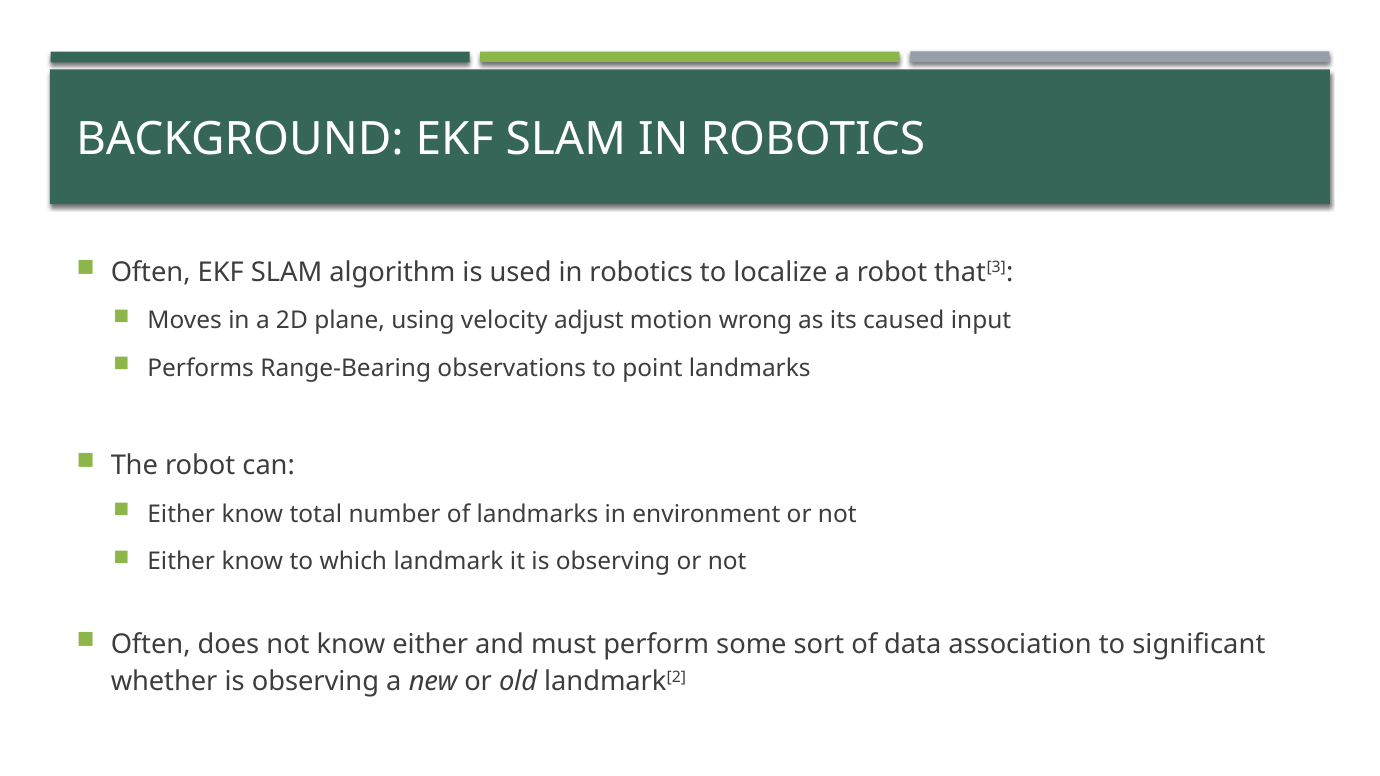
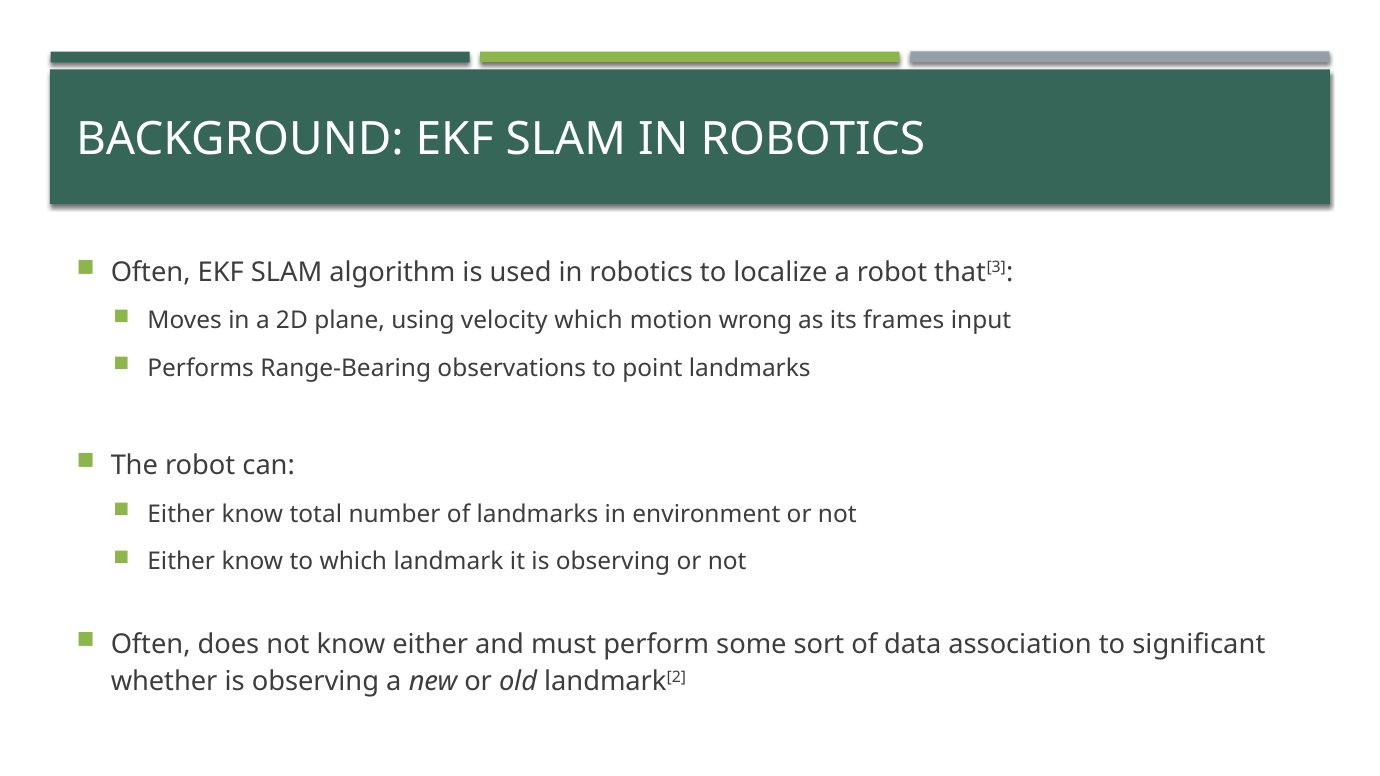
velocity adjust: adjust -> which (589, 321)
caused: caused -> frames (904, 321)
